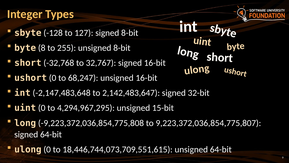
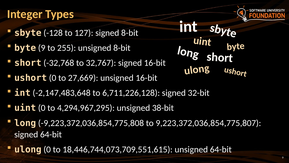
byte 8: 8 -> 9 (42, 48)
68,247: 68,247 -> 27,669 (83, 78)
2,142,483,647: 2,142,483,647 -> 6,711,226,128 (131, 93)
15-bit: 15-bit -> 38-bit (163, 108)
